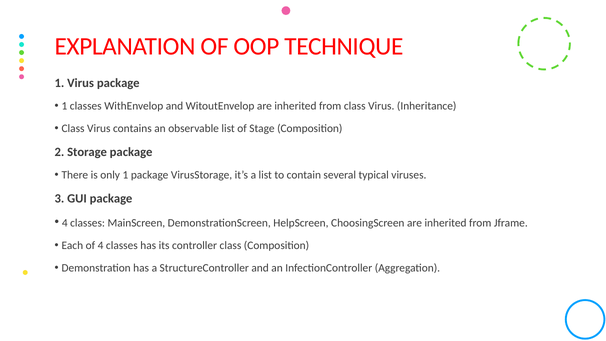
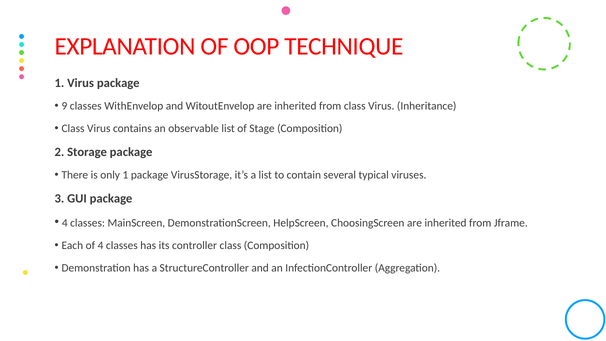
1: 1 -> 9 (64, 106)
